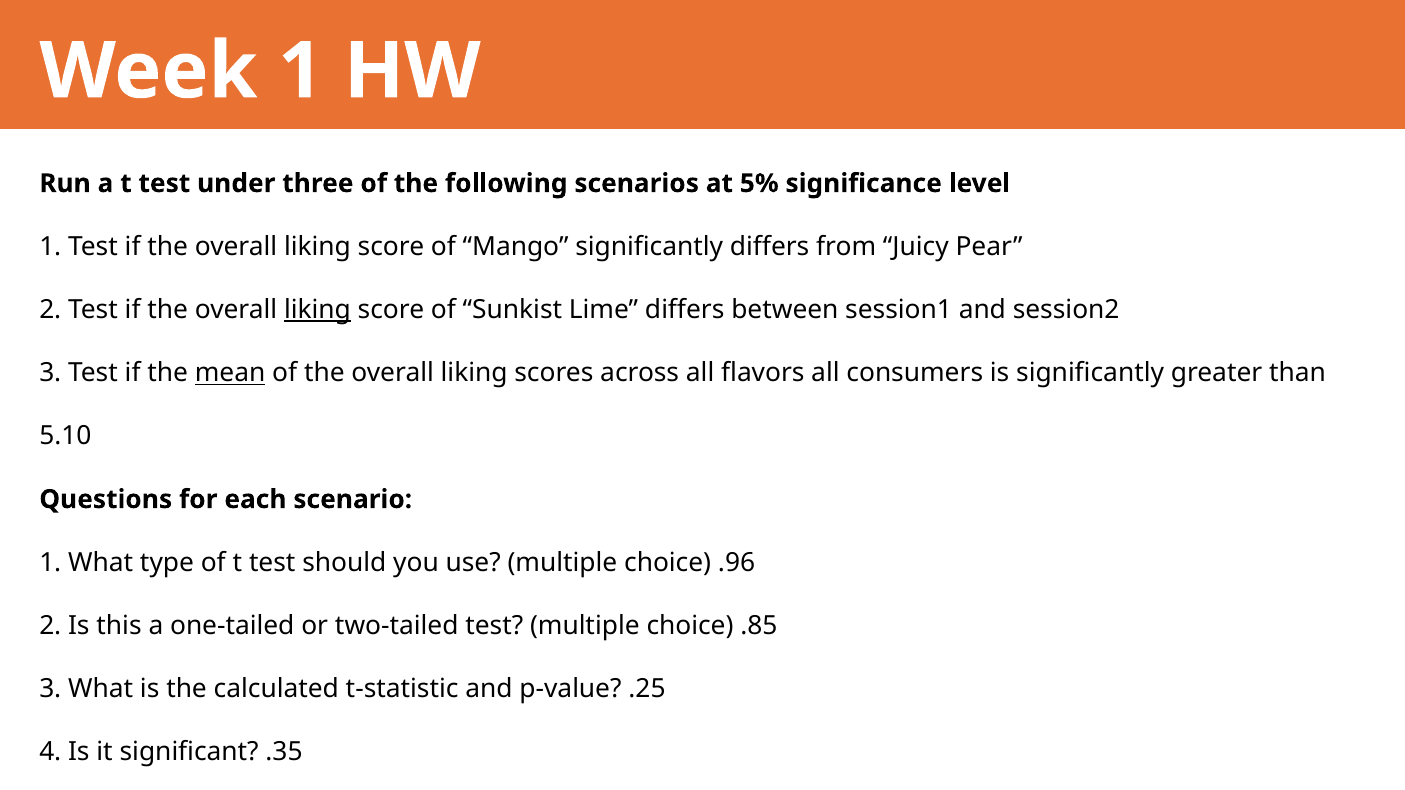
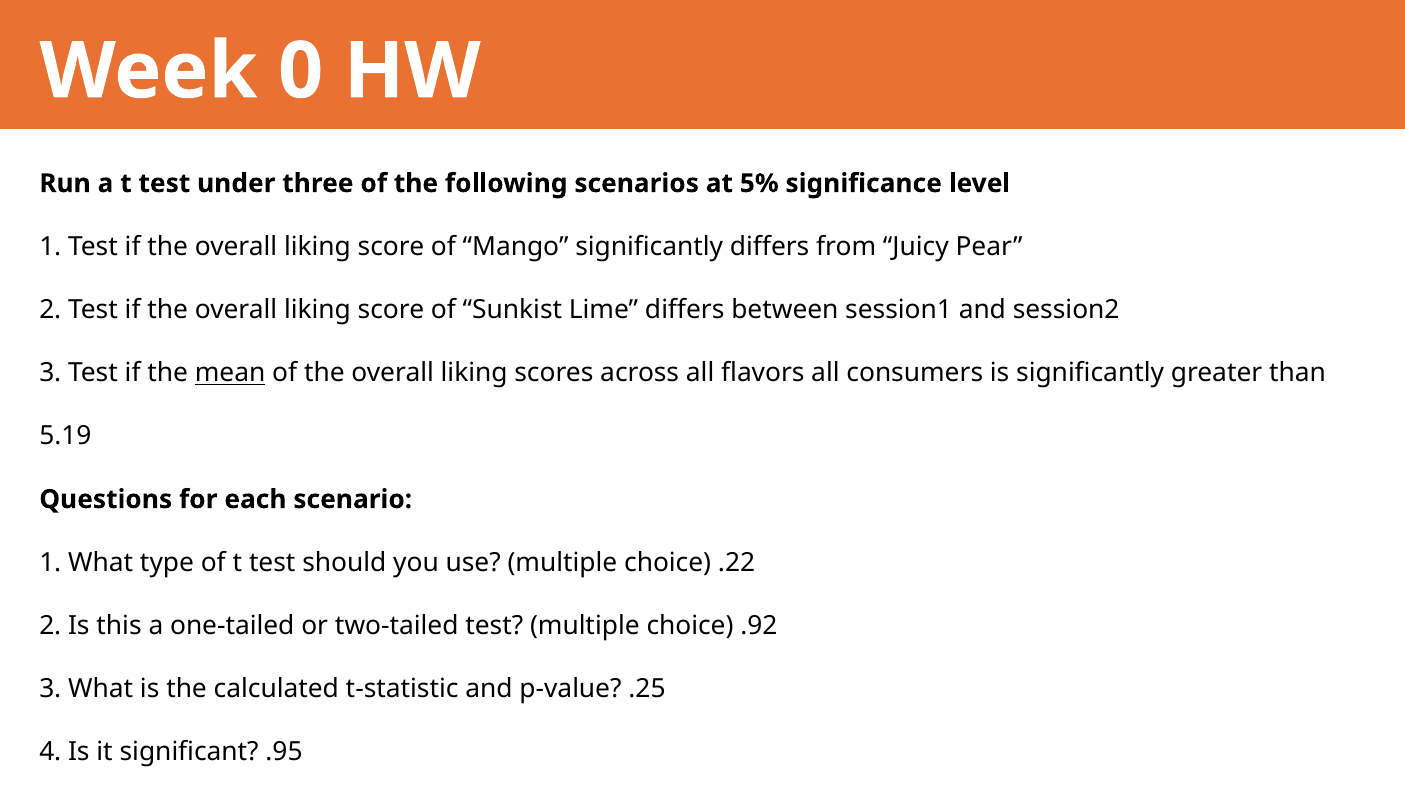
Week 1: 1 -> 0 (301, 71)
liking underline: present -> none (317, 310)
5.10: 5.10 -> 5.19 (65, 436)
.96: .96 -> .22 (737, 563)
.85: .85 -> .92 (759, 626)
.35: .35 -> .95 (284, 752)
